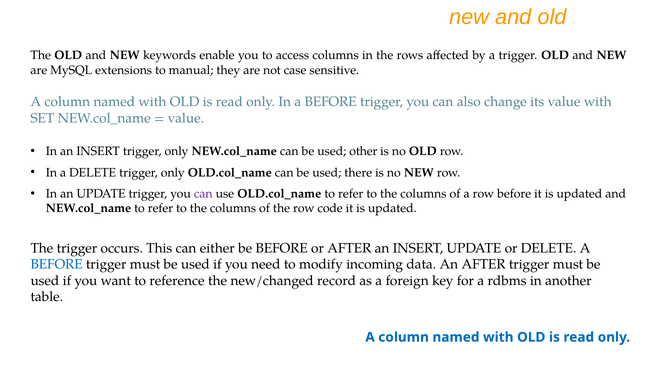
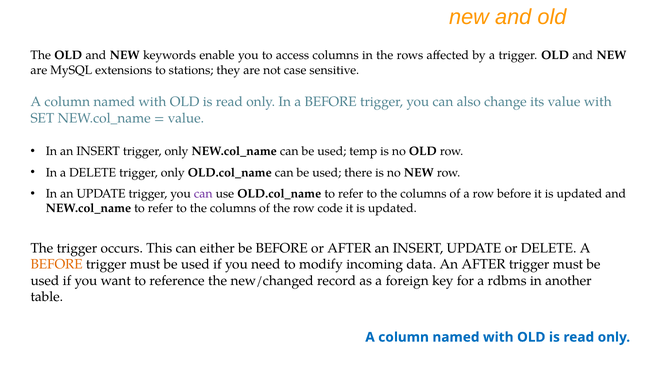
manual: manual -> stations (191, 70)
other: other -> temp (363, 151)
BEFORE colour: blue -> orange (57, 265)
